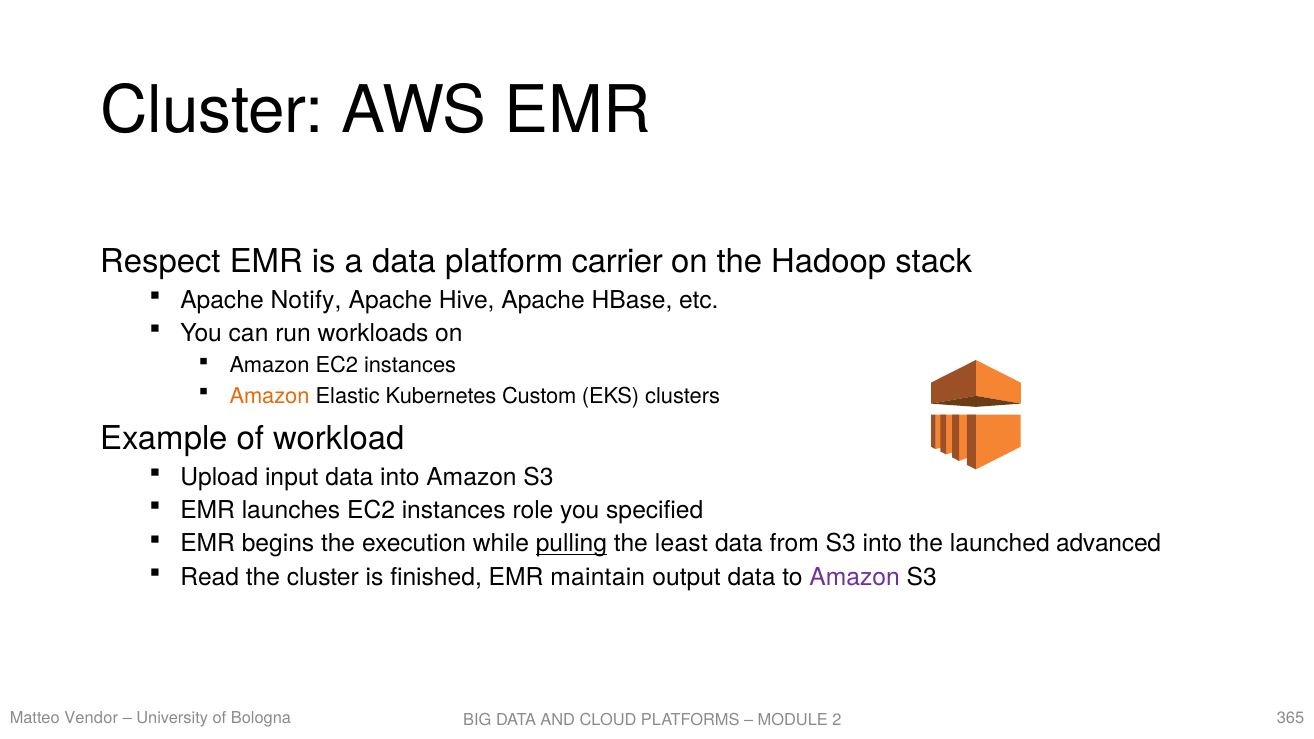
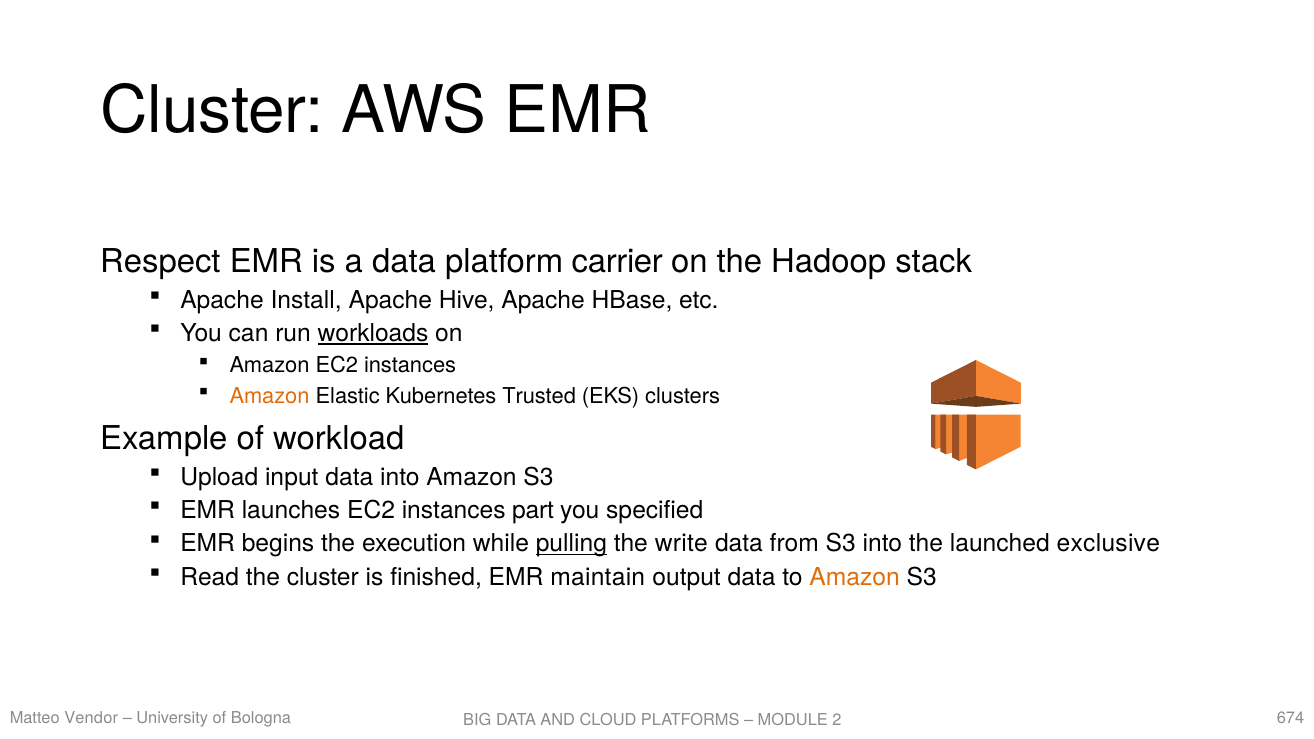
Notify: Notify -> Install (306, 300)
workloads underline: none -> present (373, 334)
Custom: Custom -> Trusted (539, 396)
role: role -> part (533, 510)
least: least -> write (681, 544)
advanced: advanced -> exclusive (1108, 544)
Amazon colour: purple -> orange (855, 577)
365: 365 -> 674 (1291, 719)
